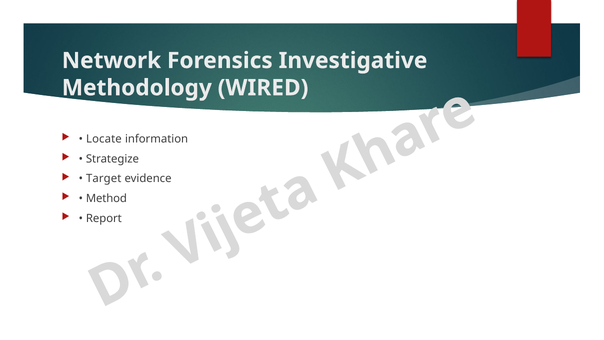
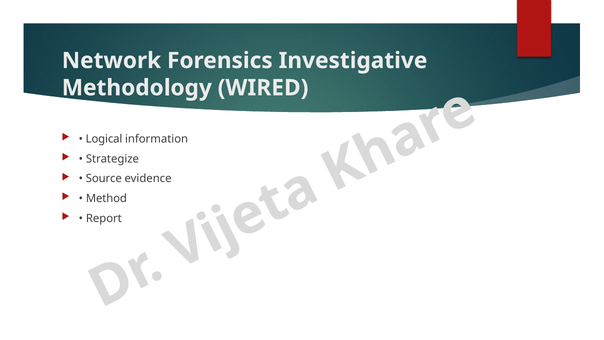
Locate: Locate -> Logical (104, 139)
Target: Target -> Source (104, 179)
